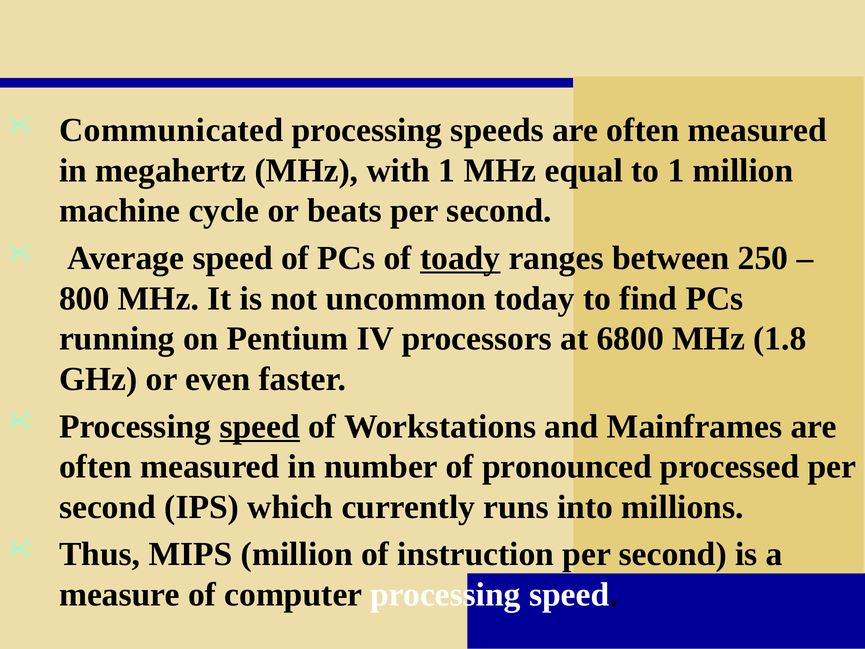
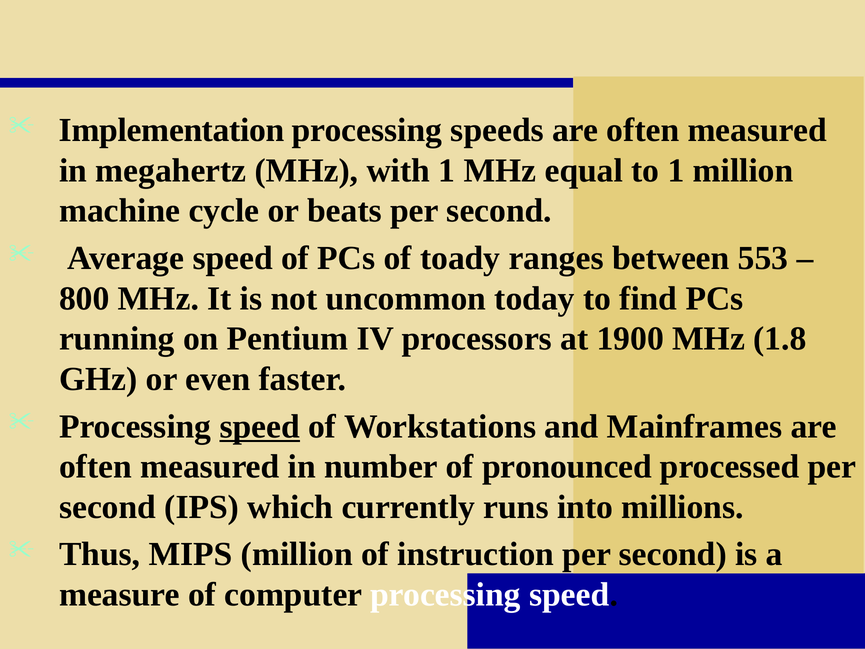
Communicated: Communicated -> Implementation (172, 130)
toady underline: present -> none (460, 258)
250: 250 -> 553 (763, 258)
6800: 6800 -> 1900 (630, 339)
